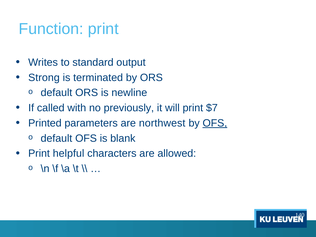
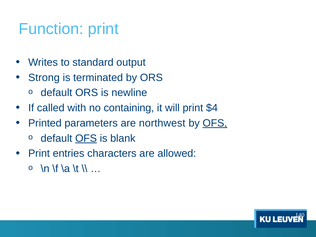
previously: previously -> containing (129, 108)
$7: $7 -> $4 (212, 108)
OFS underline: none -> present (86, 138)
helpful: helpful -> entries (69, 154)
